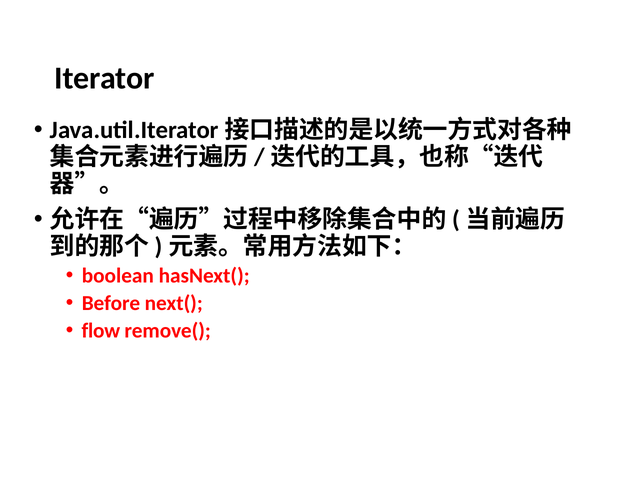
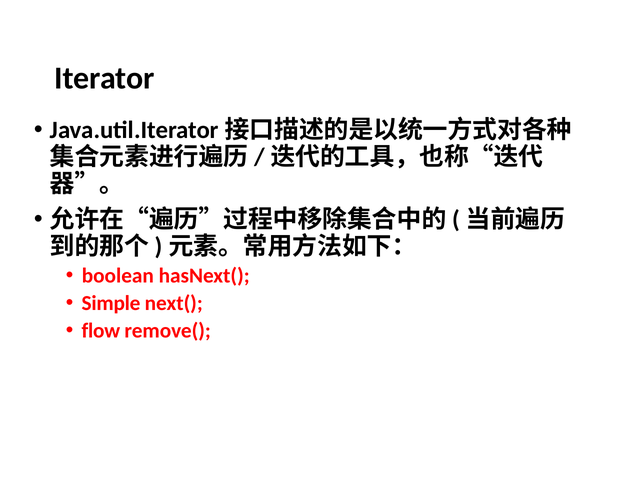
Before: Before -> Simple (111, 303)
